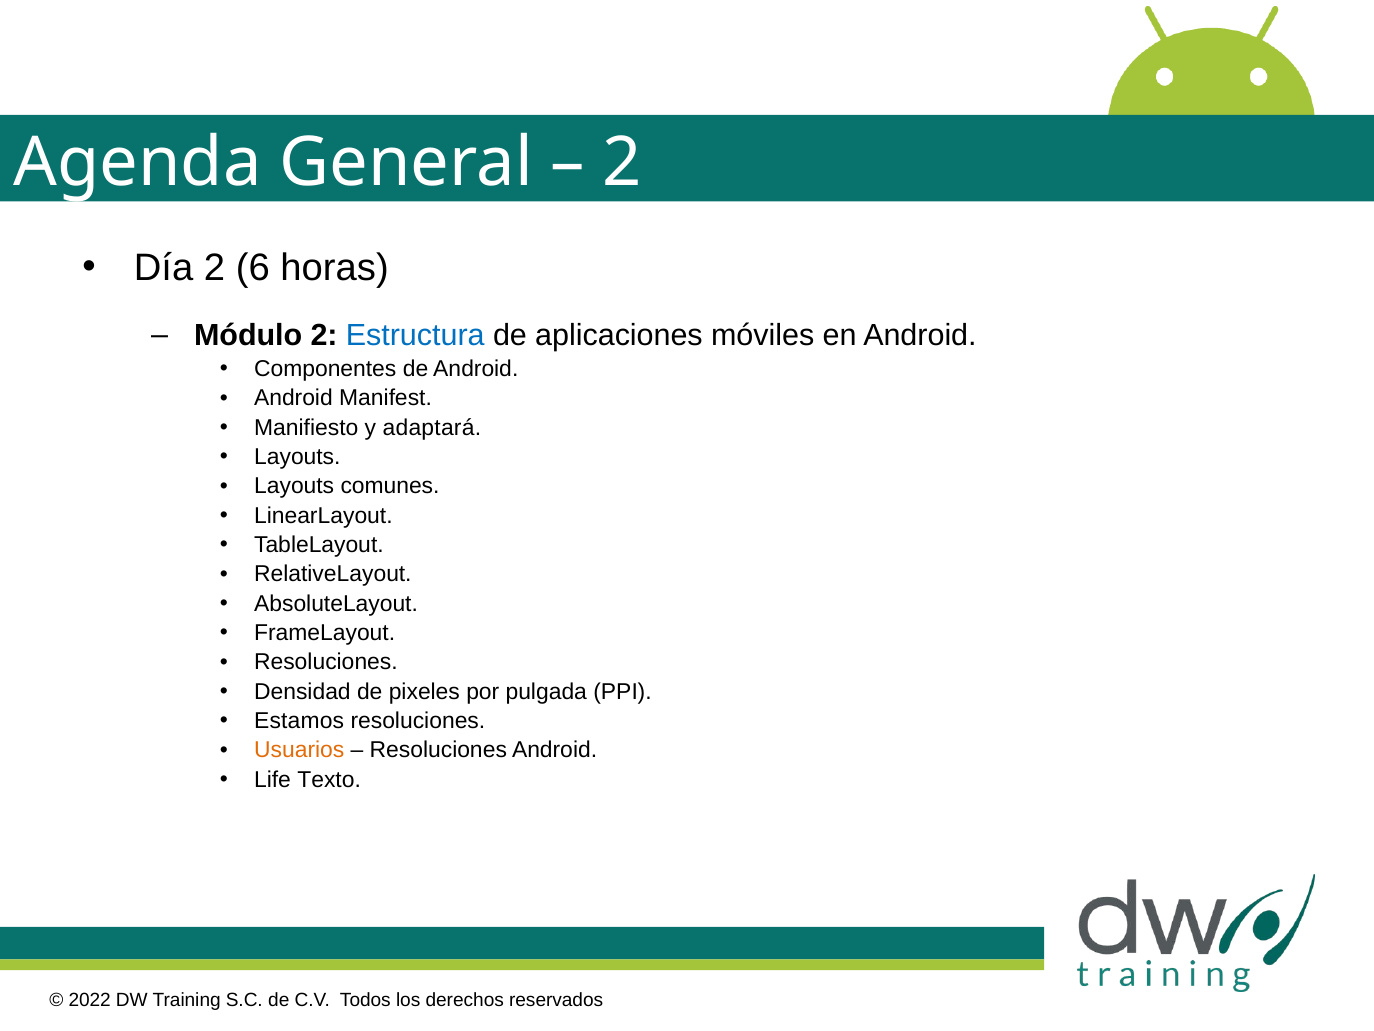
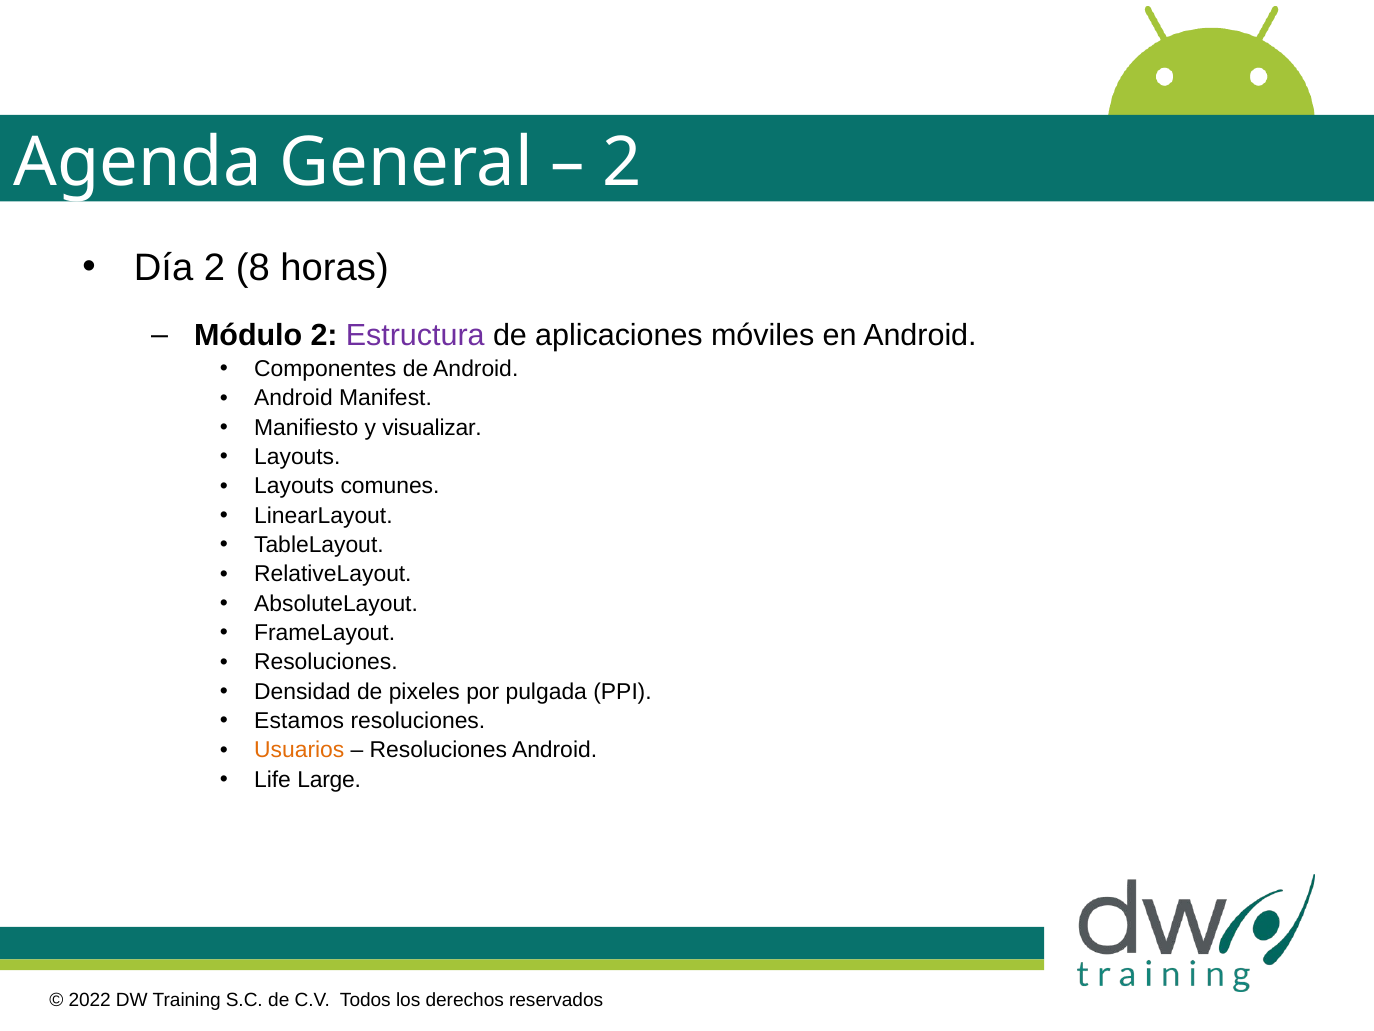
6: 6 -> 8 (253, 268)
Estructura colour: blue -> purple (415, 335)
adaptará: adaptará -> visualizar (432, 428)
Texto: Texto -> Large (329, 779)
